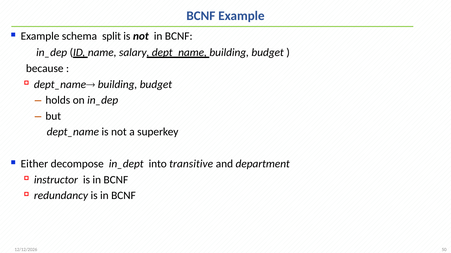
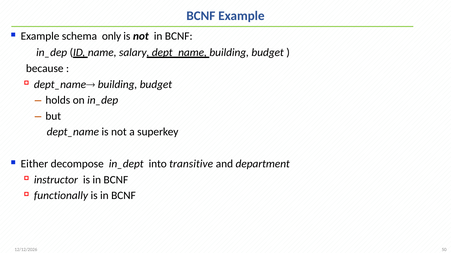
split: split -> only (112, 36)
redundancy: redundancy -> functionally (61, 196)
